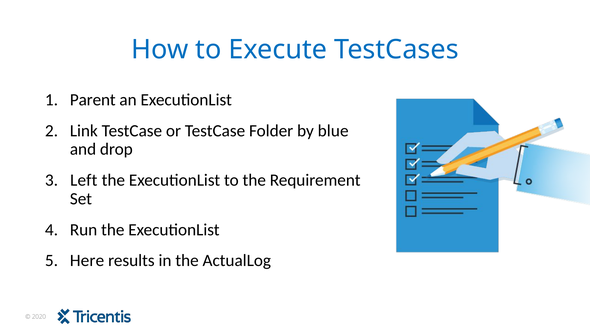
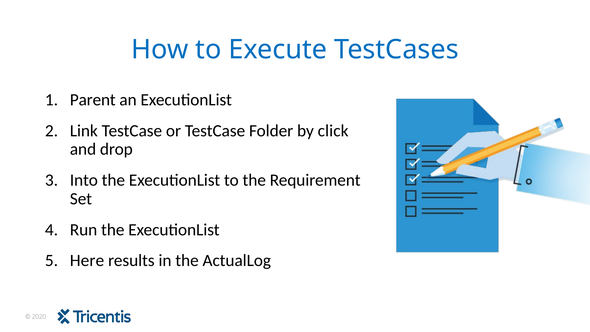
blue: blue -> click (333, 131)
Left: Left -> Into (84, 180)
